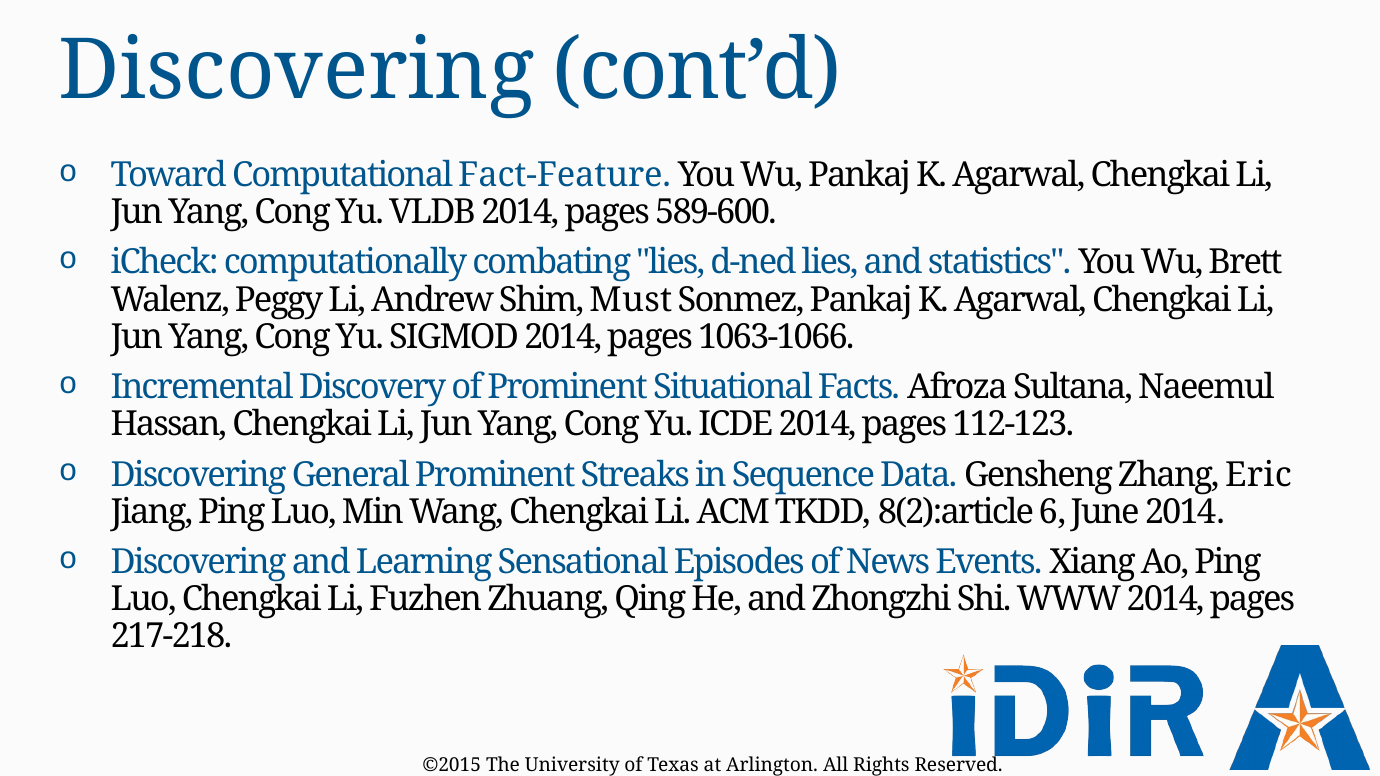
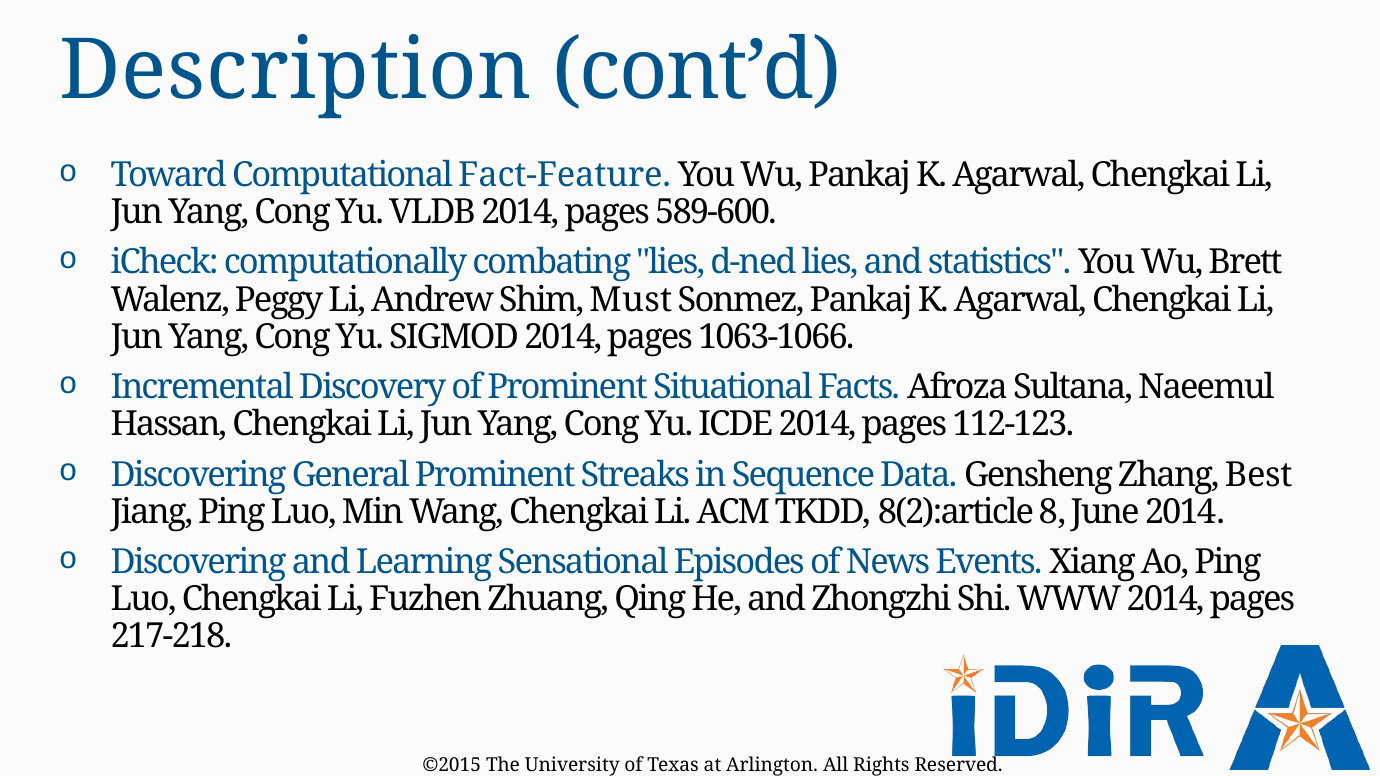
Discovering: Discovering -> Description (296, 71)
Eric: Eric -> Best (1259, 475)
6: 6 -> 8 (1052, 512)
